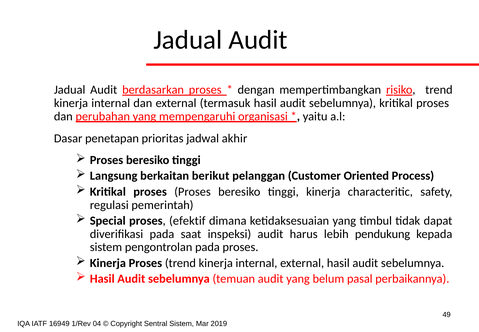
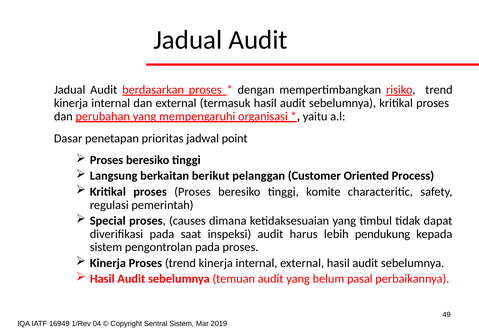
akhir: akhir -> point (235, 138)
tinggi kinerja: kinerja -> komite (323, 191)
efektif: efektif -> causes (187, 220)
